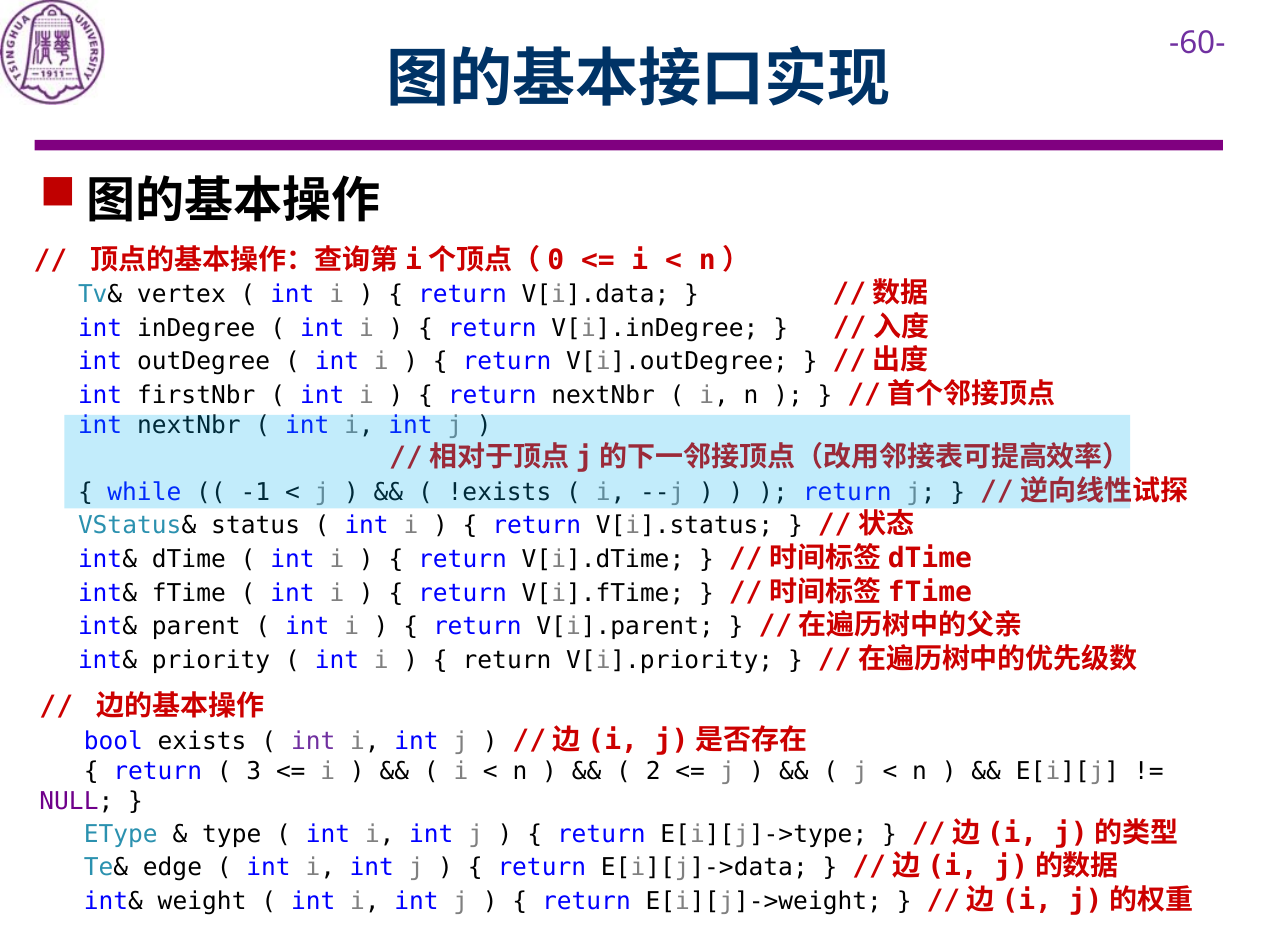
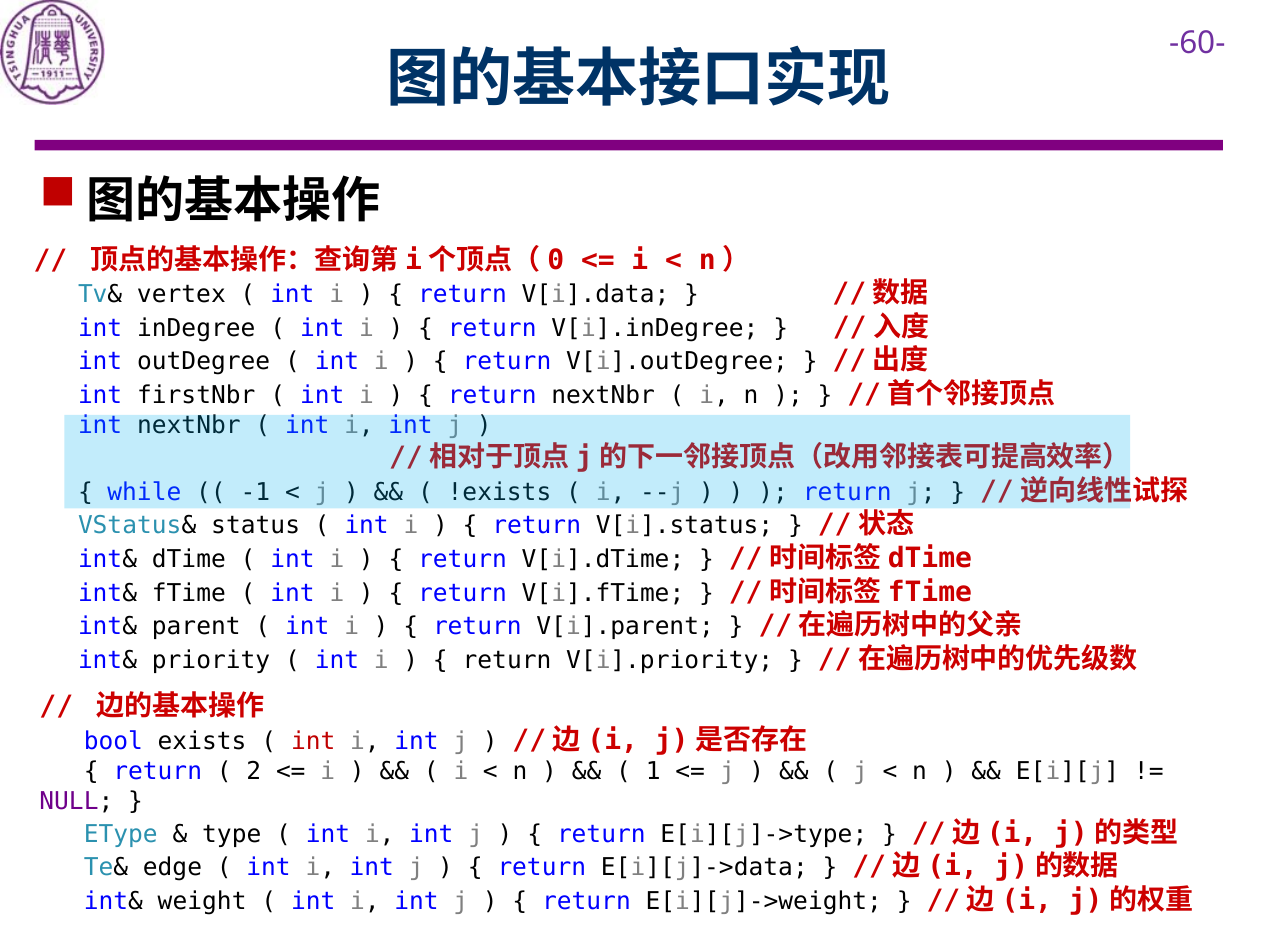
int colour: purple -> red (313, 742)
3: 3 -> 2 (254, 772)
2: 2 -> 1 (653, 772)
